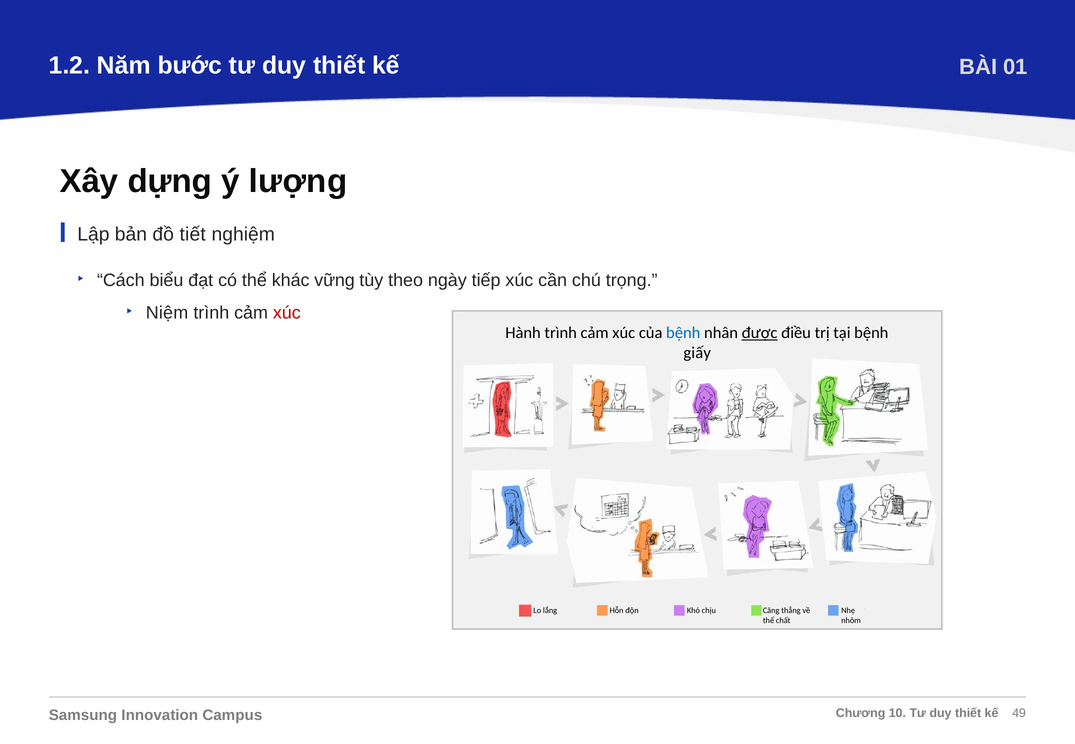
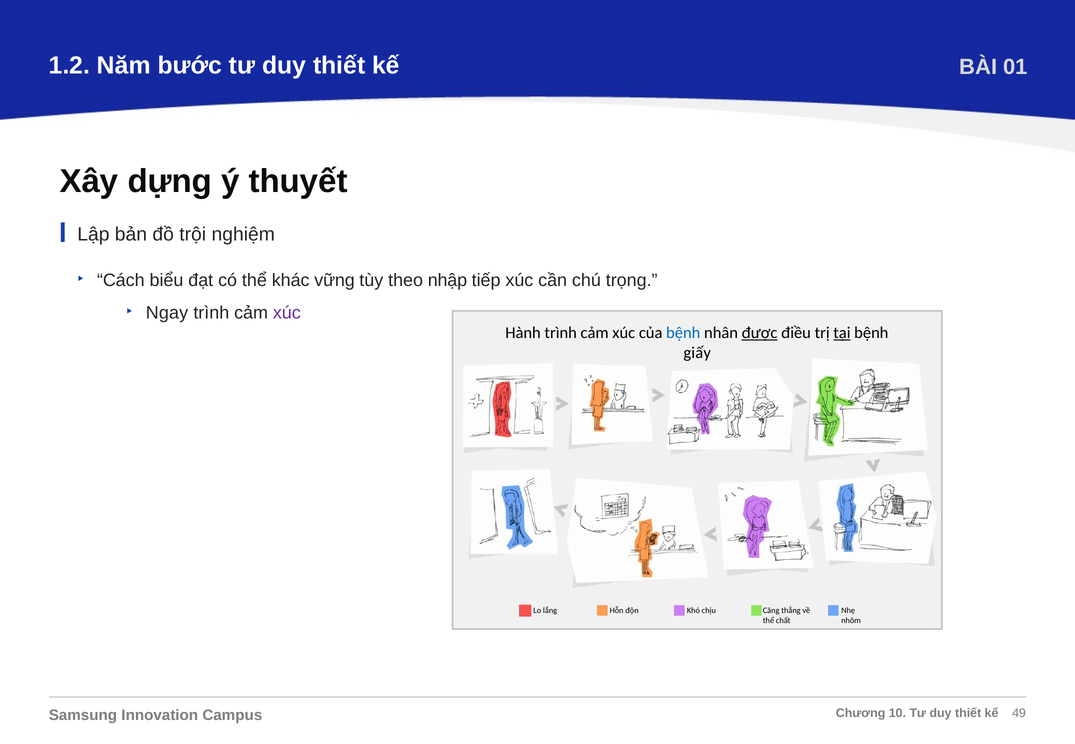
lượng: lượng -> thuyết (298, 182)
tiết: tiết -> trội (193, 234)
ngày: ngày -> nhập (447, 281)
Niệm: Niệm -> Ngay (167, 313)
xúc colour: red -> purple (287, 313)
tại underline: none -> present (842, 333)
